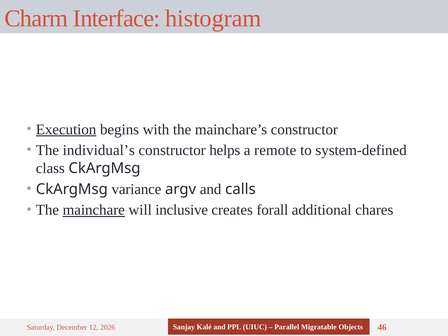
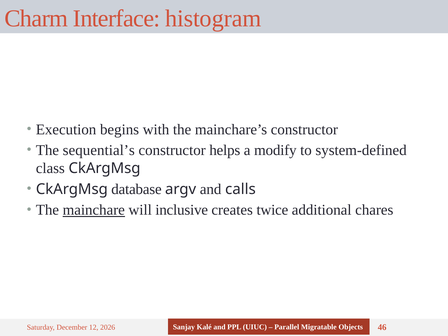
Execution underline: present -> none (66, 129)
individual’s: individual’s -> sequential’s (99, 150)
remote: remote -> modify (275, 150)
variance: variance -> database (136, 189)
forall: forall -> twice (272, 210)
